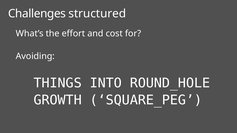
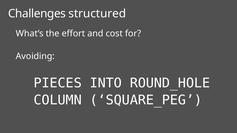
THINGS: THINGS -> PIECES (58, 83)
GROWTH: GROWTH -> COLUMN (58, 100)
